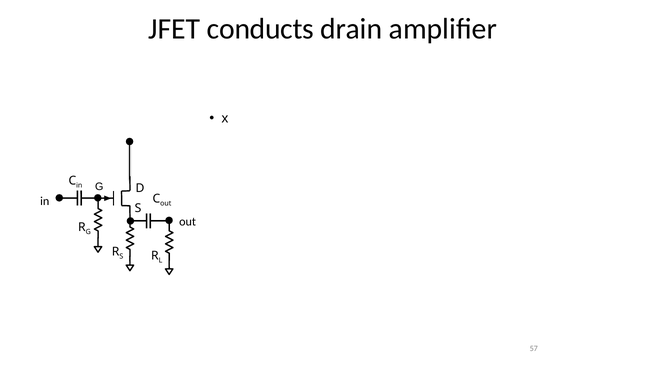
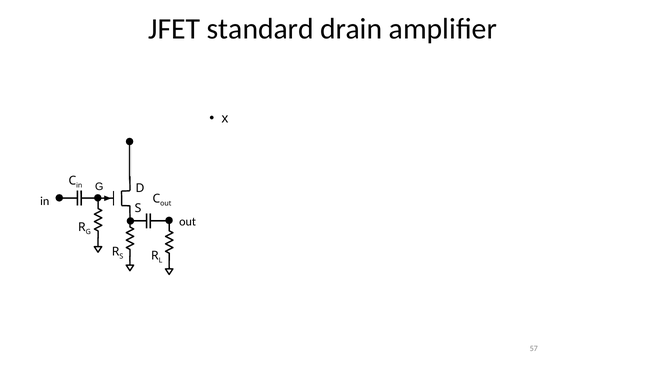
conducts: conducts -> standard (260, 29)
